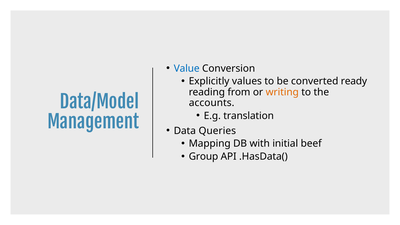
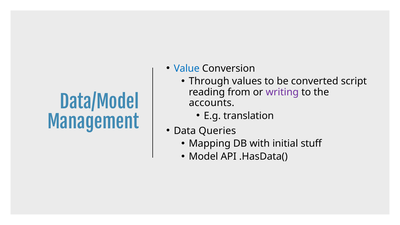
Explicitly: Explicitly -> Through (209, 81)
ready: ready -> script (354, 81)
writing colour: orange -> purple (282, 92)
beef: beef -> stuff (311, 144)
Group: Group -> Model (203, 156)
